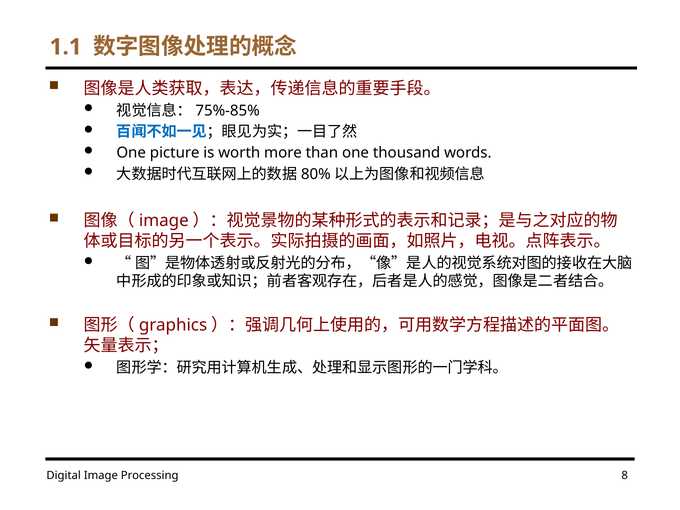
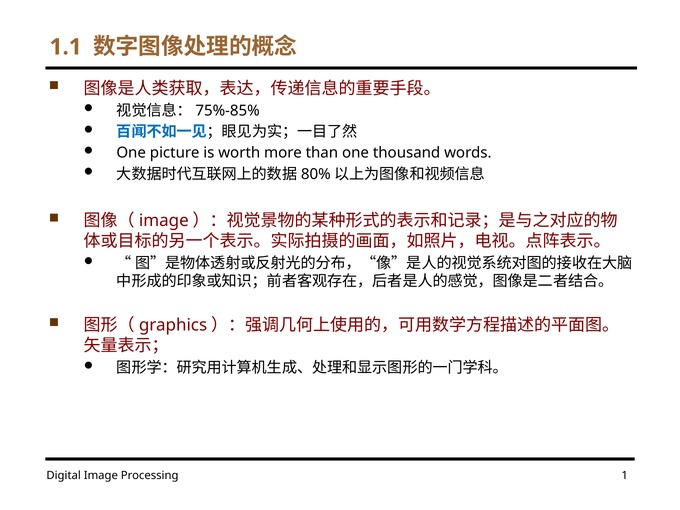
8: 8 -> 1 (625, 475)
